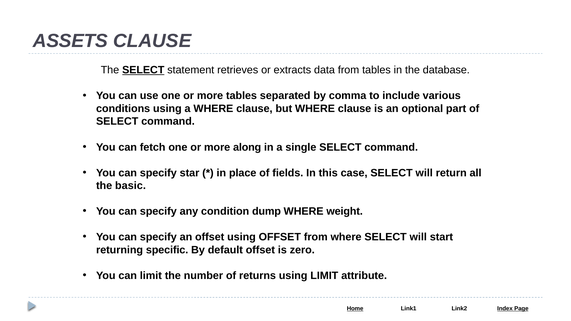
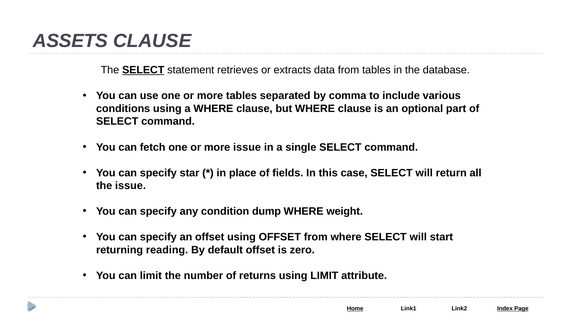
more along: along -> issue (247, 147)
the basic: basic -> issue (130, 186)
specific: specific -> reading (167, 250)
